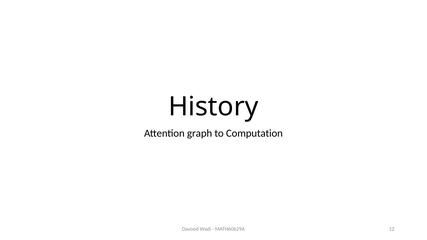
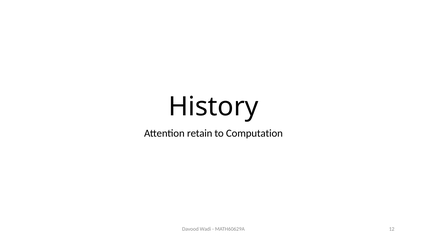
graph: graph -> retain (200, 133)
